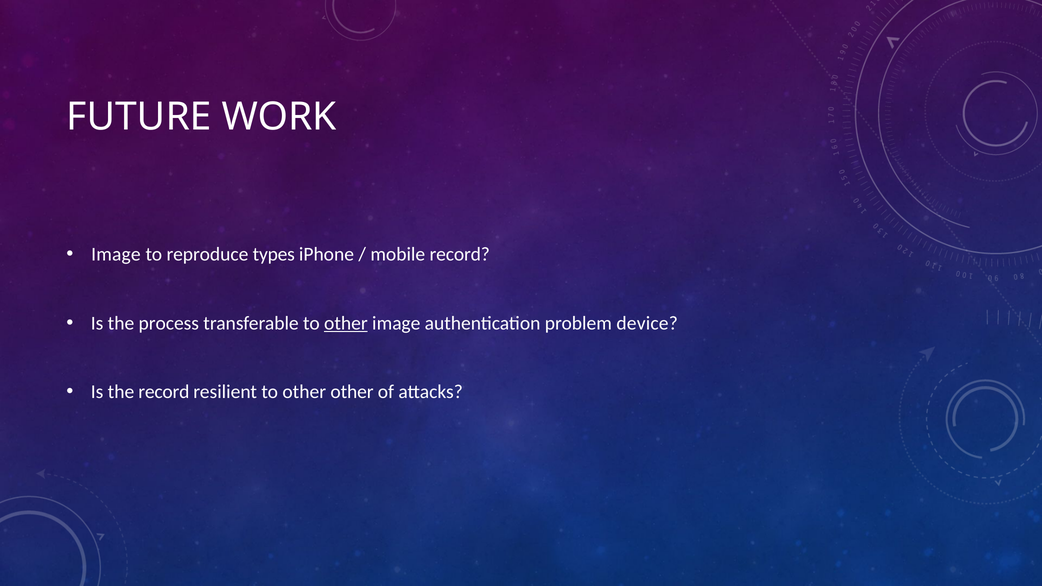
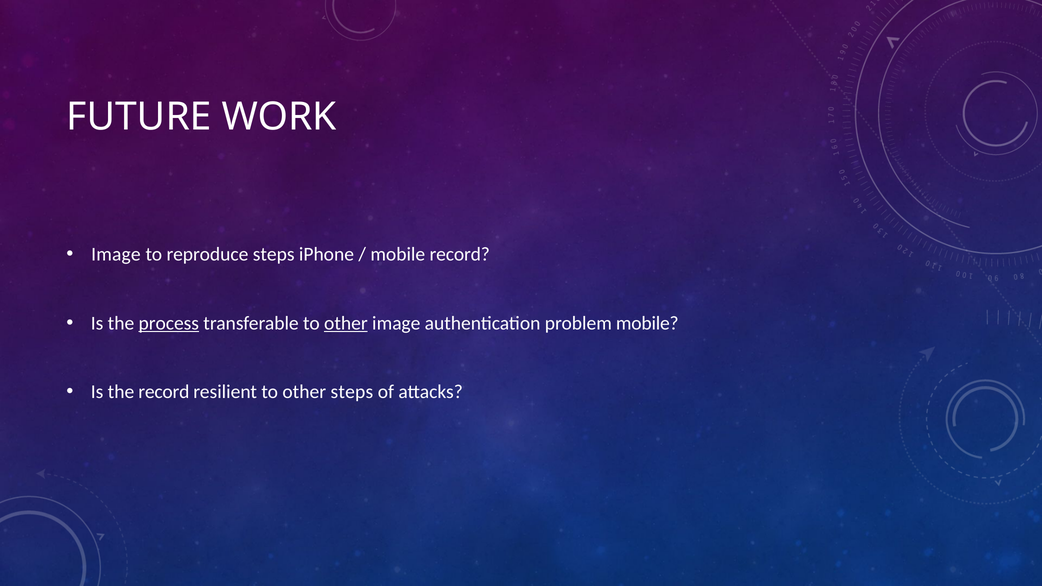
reproduce types: types -> steps (274, 255)
process underline: none -> present (169, 323)
problem device: device -> mobile (647, 323)
other other: other -> steps (352, 392)
